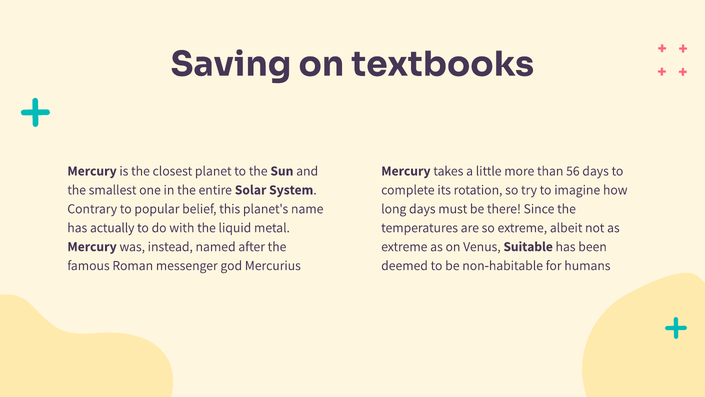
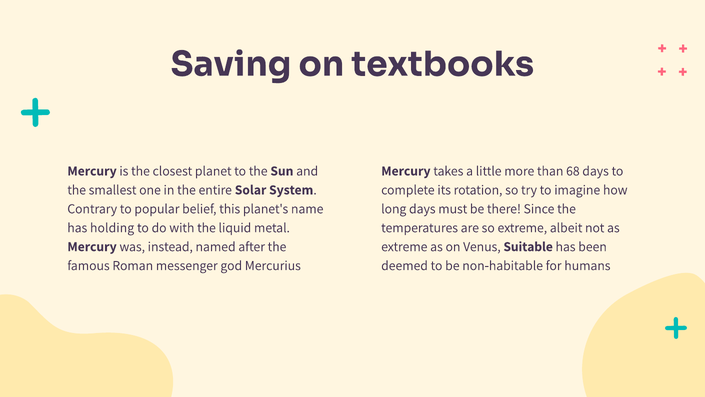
56: 56 -> 68 (573, 171)
actually: actually -> holding (112, 227)
